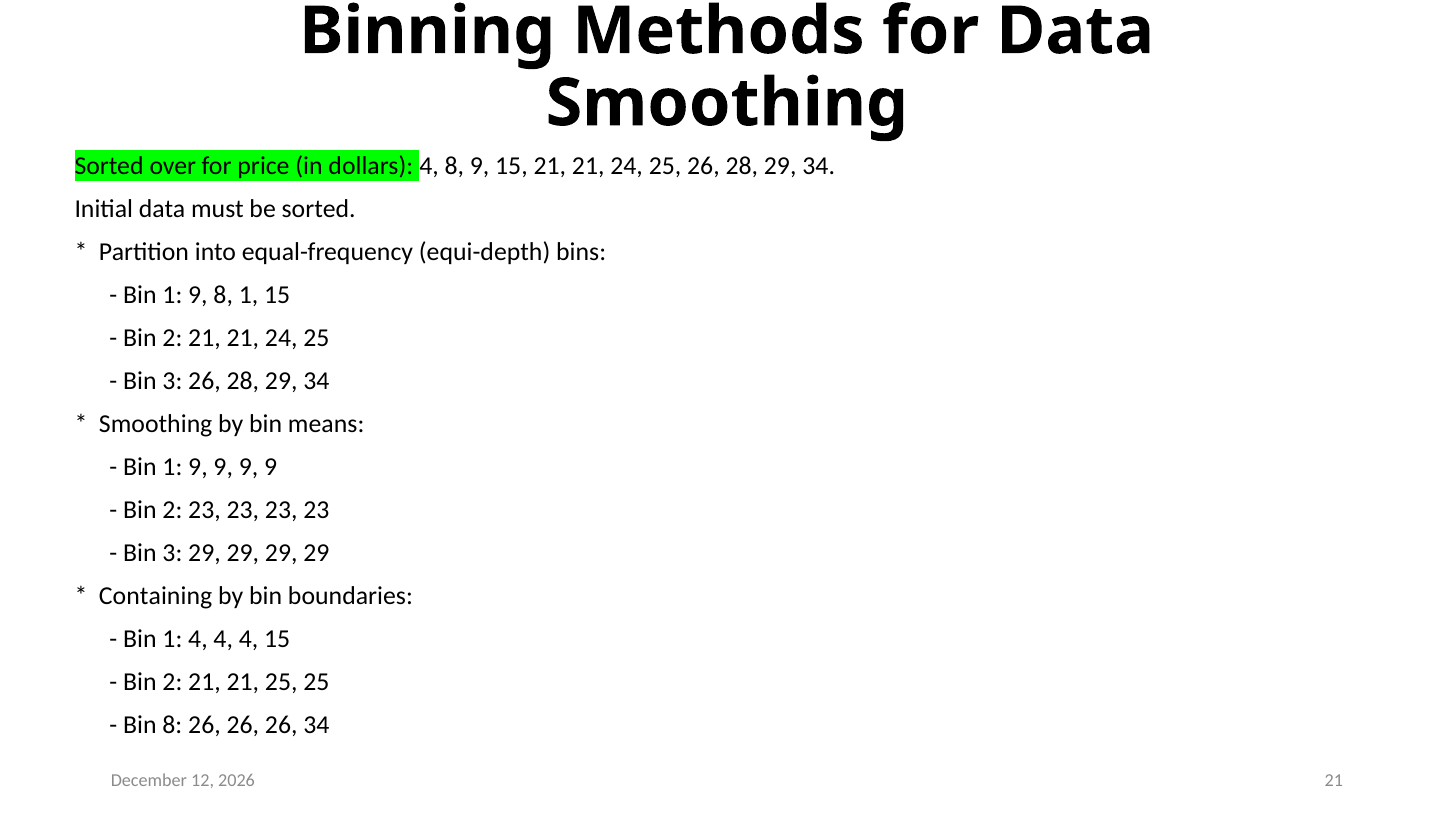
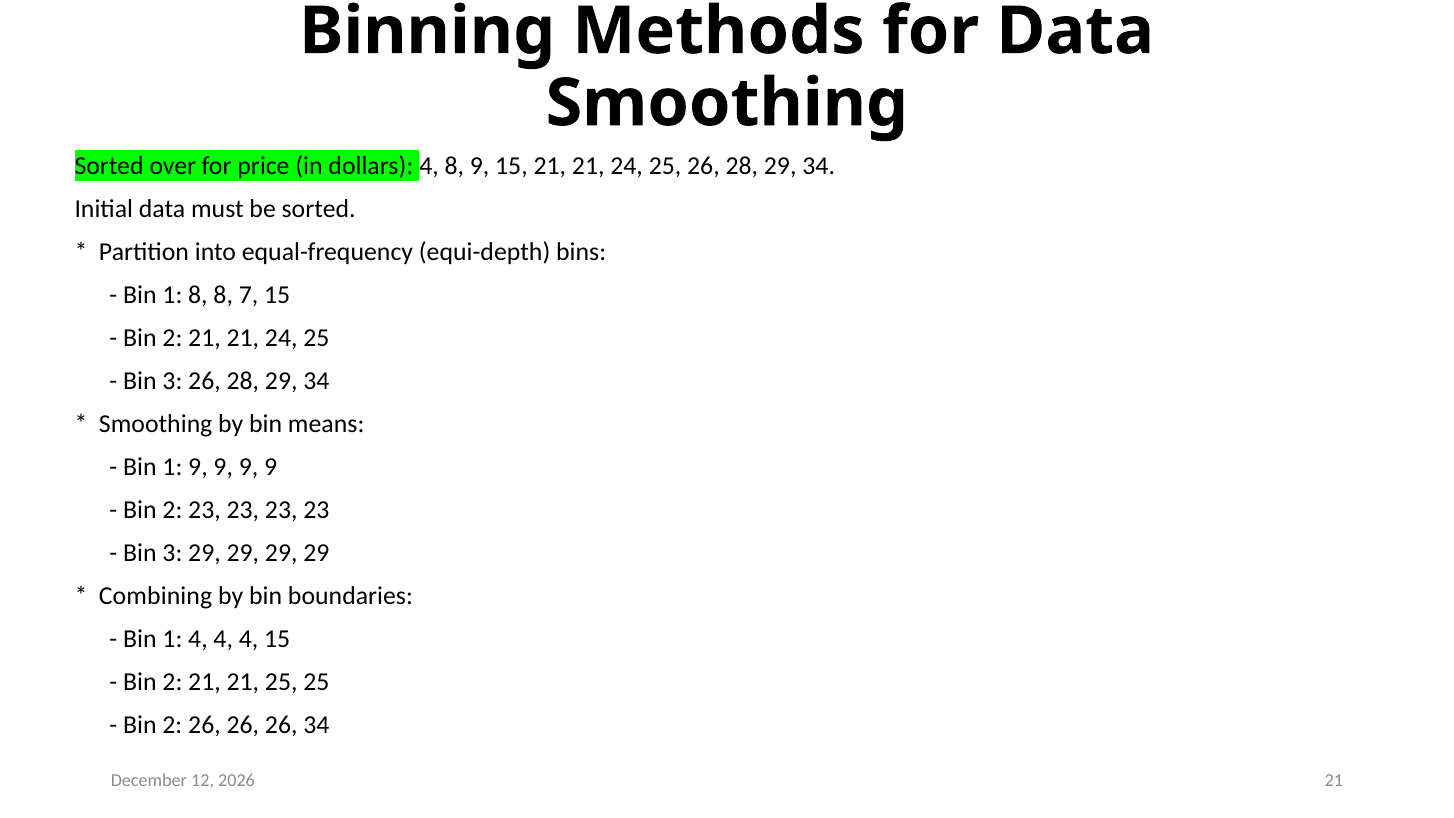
9: 9 -> 8 (198, 295)
8 1: 1 -> 7 (249, 295)
Containing: Containing -> Combining (156, 596)
8: 8 -> 2 (172, 725)
